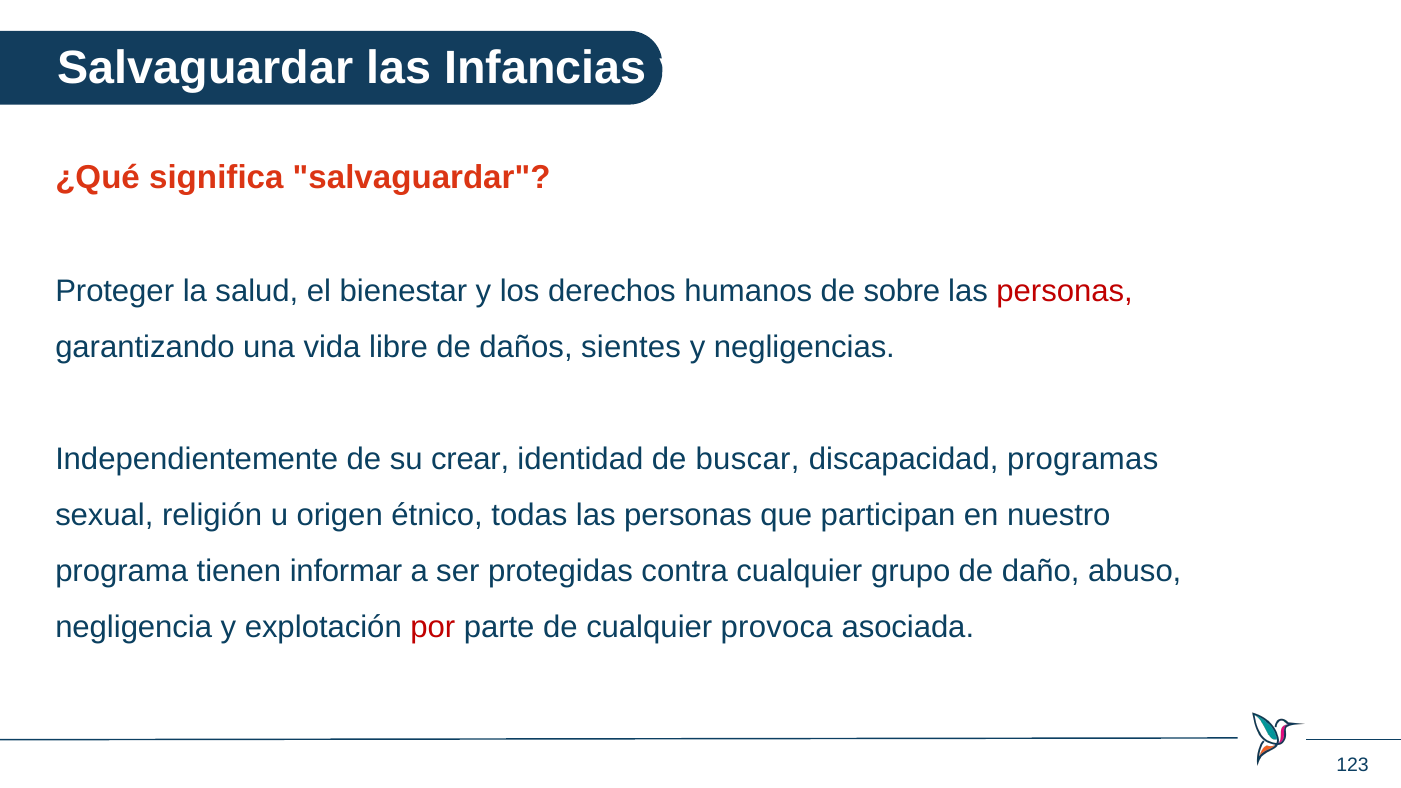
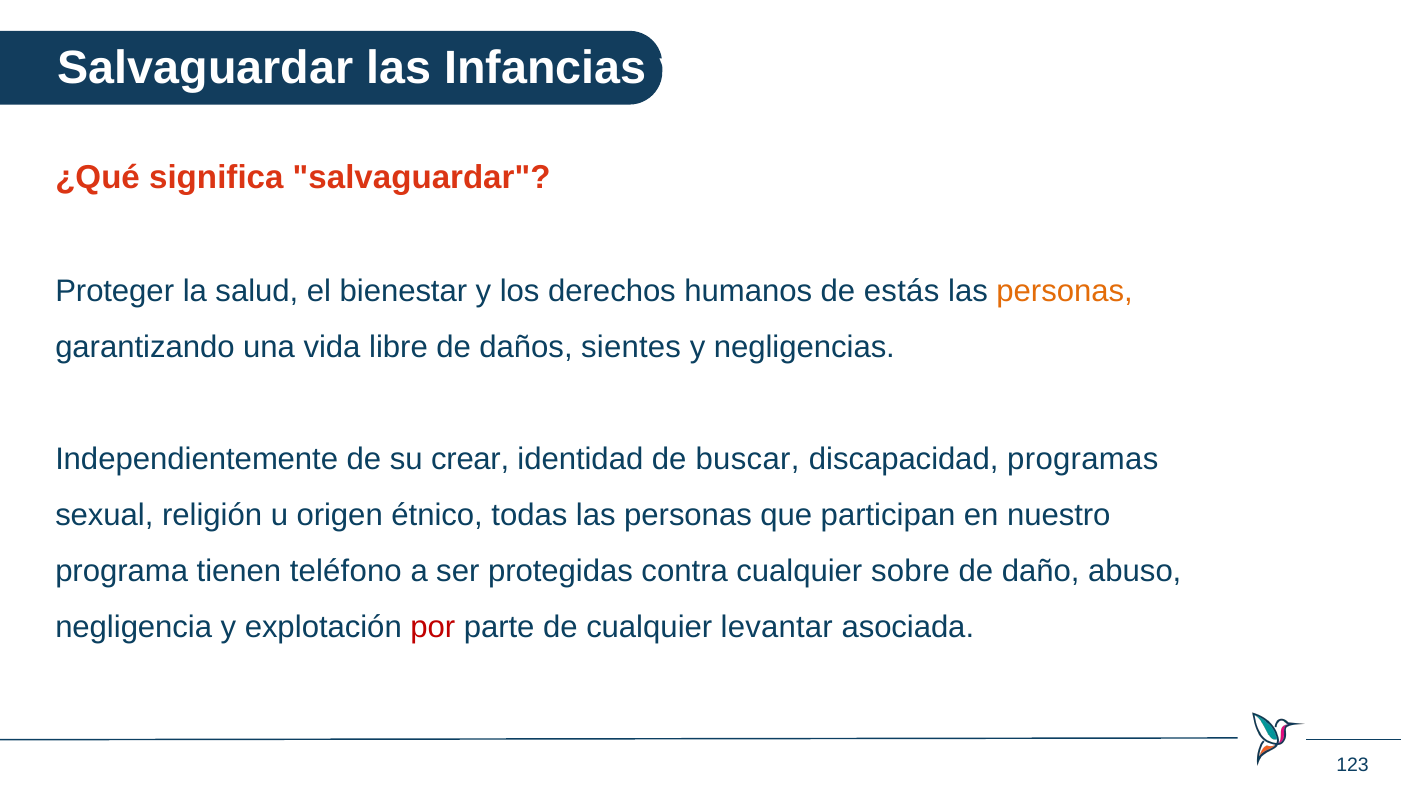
sobre: sobre -> estás (902, 291)
personas colour: red -> orange (1065, 291)
informar: informar -> teléfono (346, 571)
grupo: grupo -> sobre (911, 571)
provoca: provoca -> levantar (777, 627)
